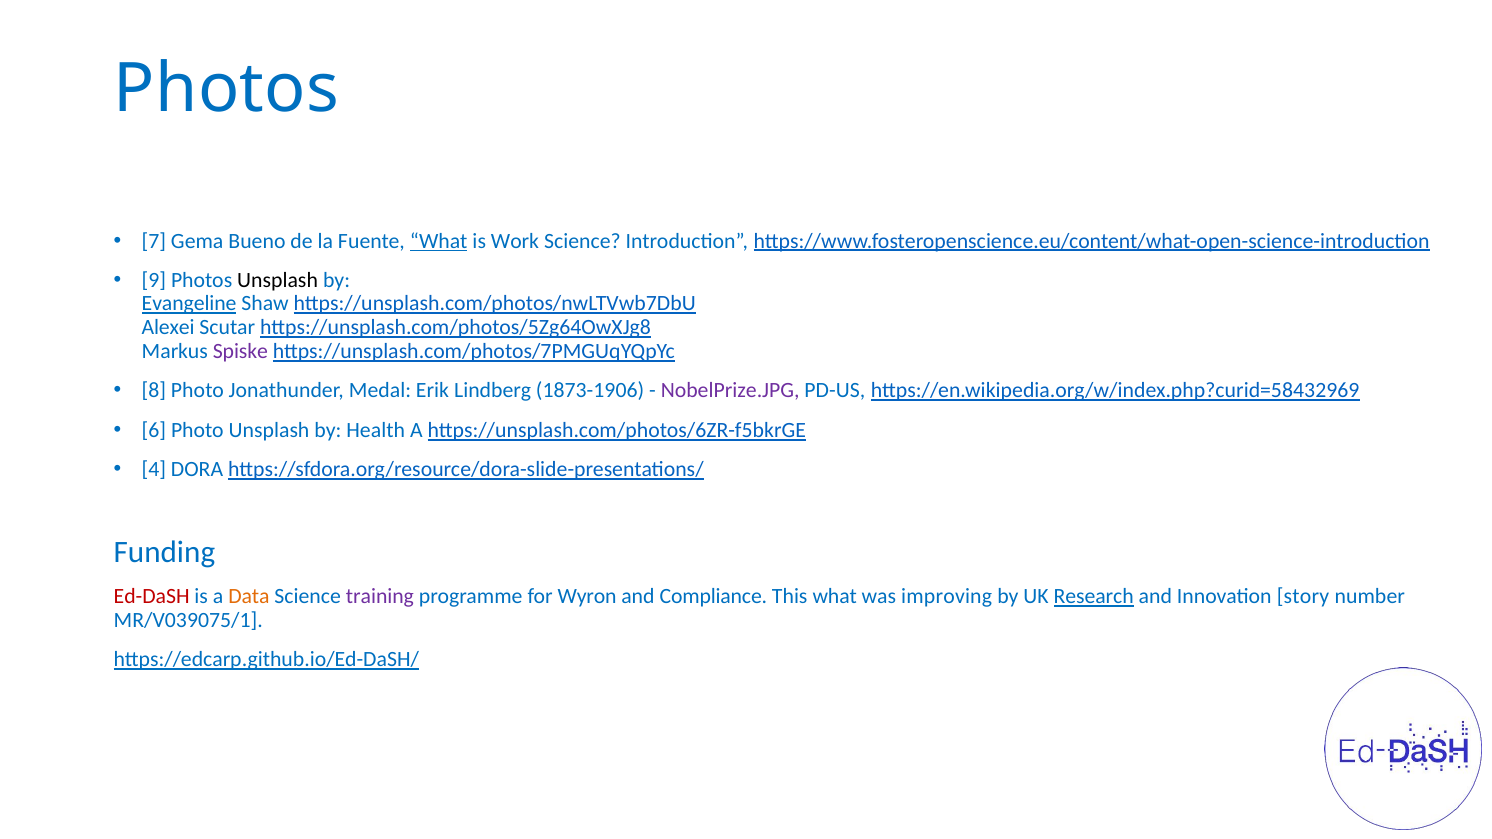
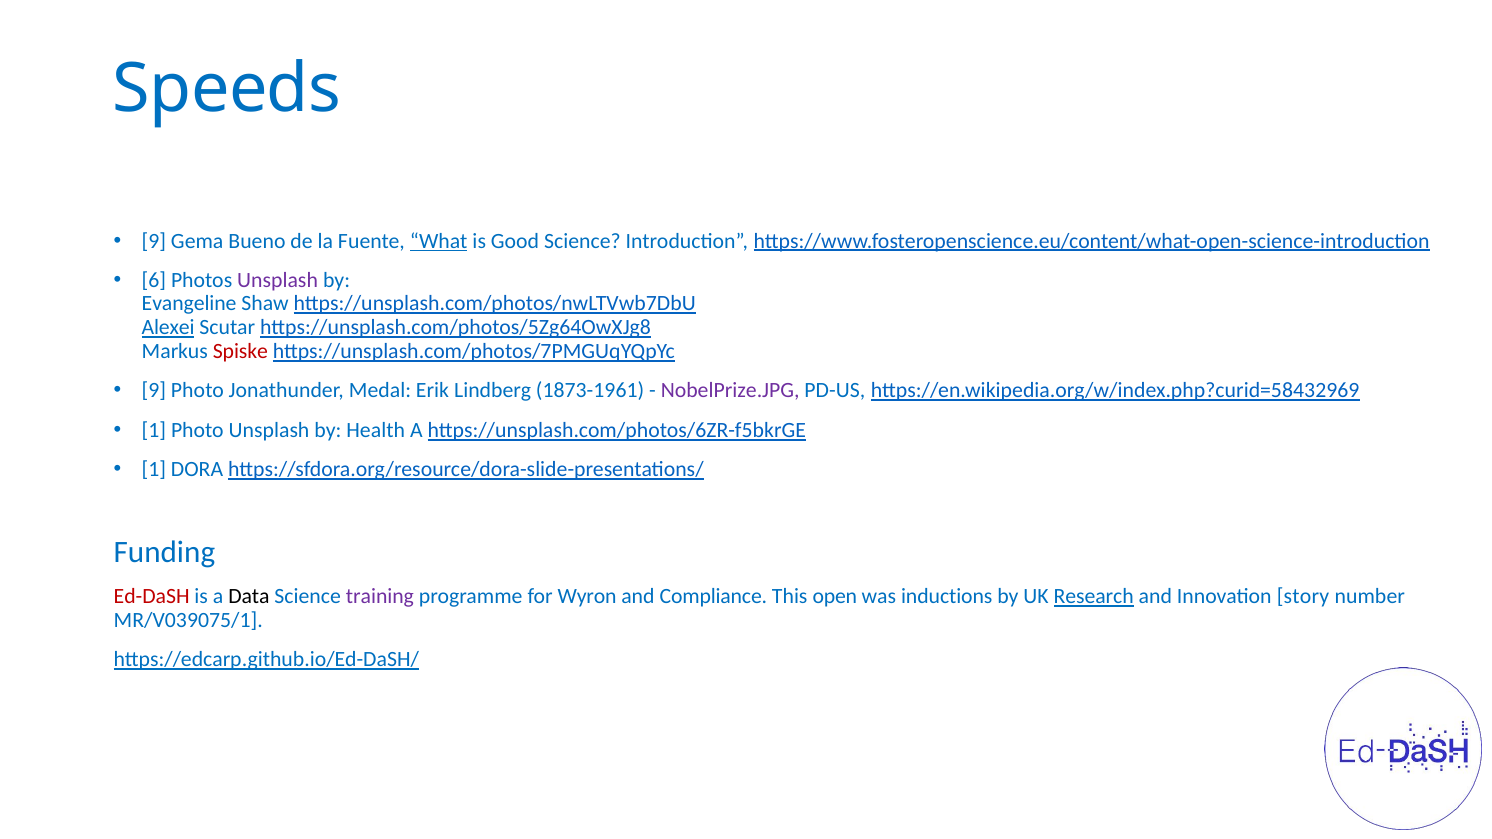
Photos: Photos -> Speeds (227, 88)
7: 7 -> 9 (154, 241)
Work: Work -> Good (515, 241)
9: 9 -> 6 (154, 280)
Unsplash colour: black -> purple (278, 280)
Evangeline underline: present -> none (189, 304)
Alexei underline: none -> present (168, 328)
Spiske colour: purple -> red (240, 351)
8: 8 -> 9 (154, 391)
1873-1906: 1873-1906 -> 1873-1961 (590, 391)
6: 6 -> 1 (154, 430)
4: 4 -> 1 (154, 470)
Data colour: orange -> black (249, 597)
This what: what -> open (835, 597)
improving: improving -> inductions (947, 597)
